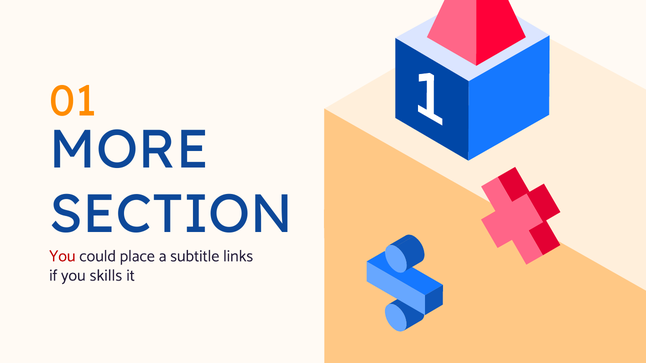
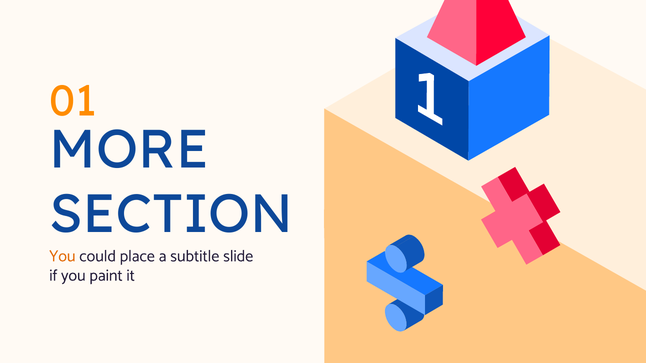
You colour: red -> orange (62, 256)
links: links -> slide (238, 256)
skills: skills -> paint (106, 276)
